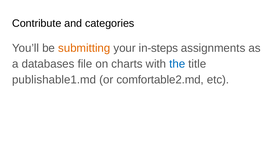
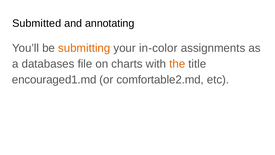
Contribute: Contribute -> Submitted (37, 23)
categories: categories -> annotating (110, 23)
in-steps: in-steps -> in-color (158, 48)
the colour: blue -> orange (177, 64)
publishable1.md: publishable1.md -> encouraged1.md (54, 80)
